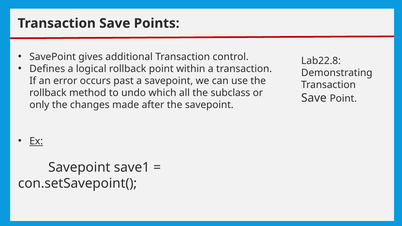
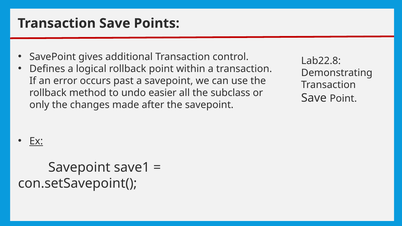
which: which -> easier (163, 93)
